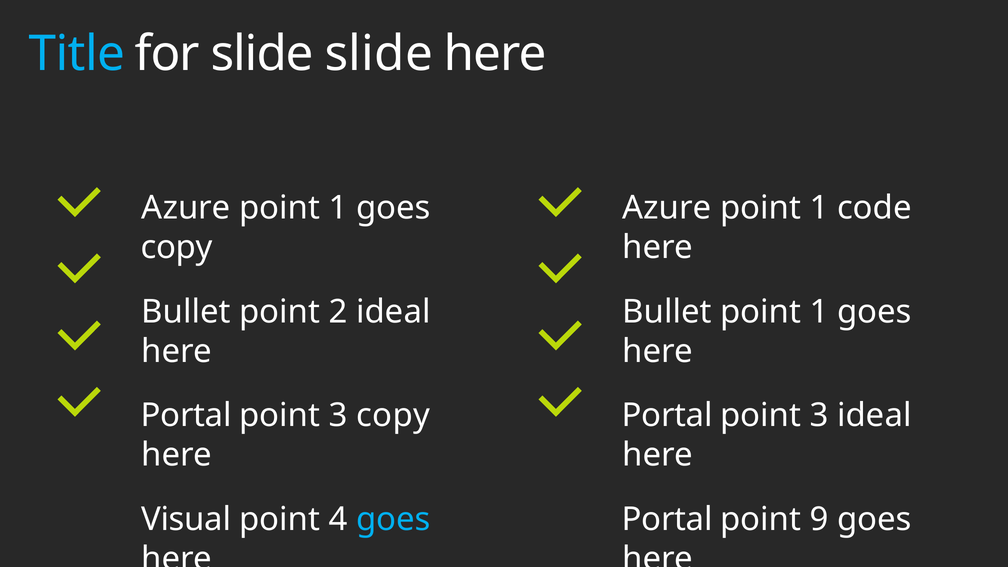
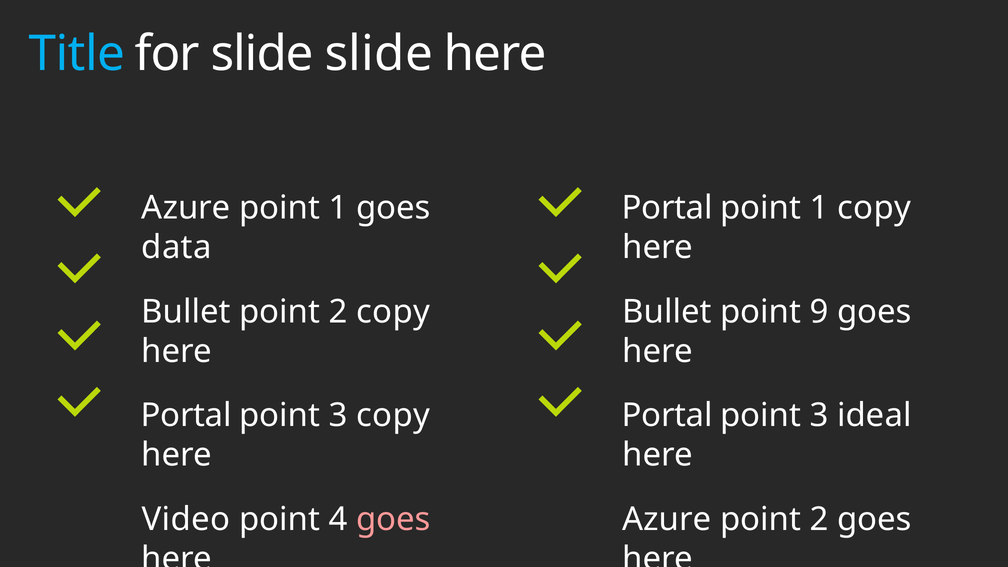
Azure: Azure -> Portal (667, 208)
1 code: code -> copy (874, 208)
copy: copy -> data (176, 247)
2 ideal: ideal -> copy (393, 312)
Bullet point 1: 1 -> 9 (819, 312)
Visual: Visual -> Video (186, 519)
goes colour: light blue -> pink (393, 519)
Portal: Portal -> Azure (667, 519)
9: 9 -> 2 (819, 519)
